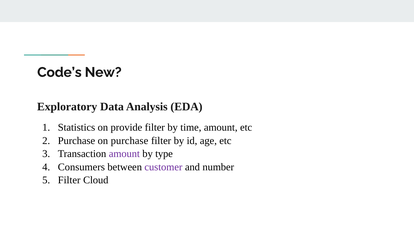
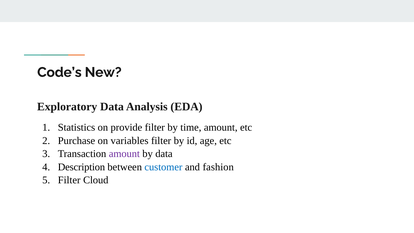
on purchase: purchase -> variables (130, 141)
by type: type -> data (164, 154)
Consumers: Consumers -> Description (81, 167)
customer colour: purple -> blue (163, 167)
number: number -> fashion (218, 167)
